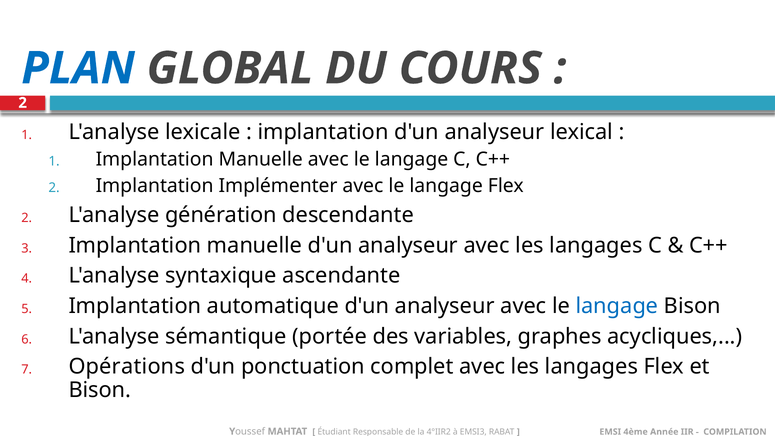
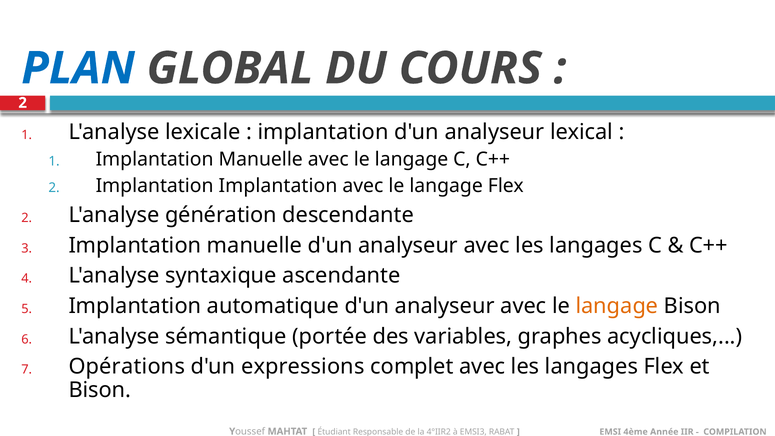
Implantation Implémenter: Implémenter -> Implantation (278, 186)
langage colour: blue -> orange (617, 306)
ponctuation: ponctuation -> expressions (303, 367)
